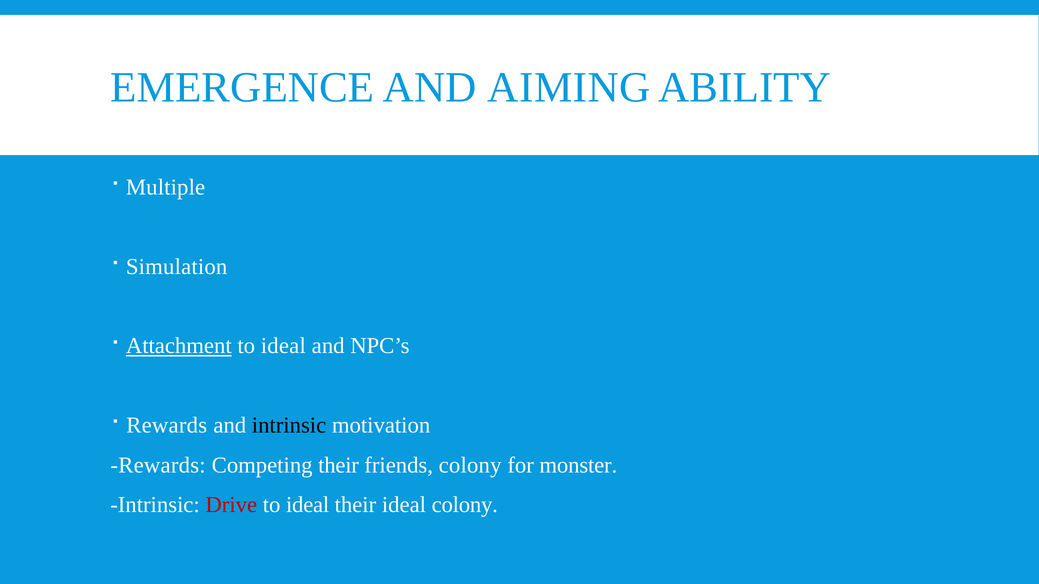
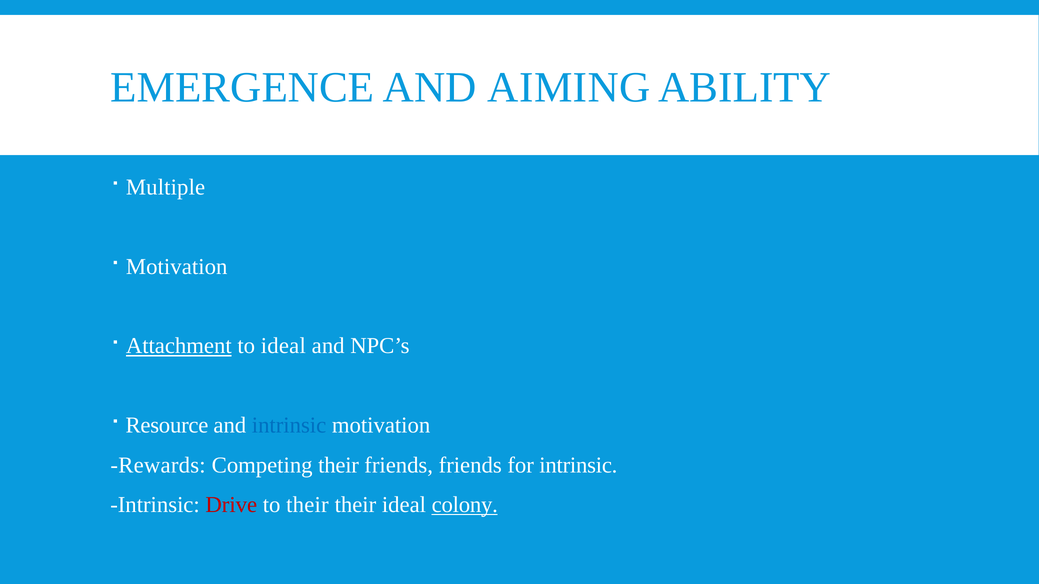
Simulation: Simulation -> Motivation (177, 267)
Rewards: Rewards -> Resource (167, 426)
intrinsic colour: black -> blue (289, 426)
friends colony: colony -> friends (470, 465)
for monster: monster -> intrinsic (578, 465)
ideal: ideal -> their (307, 505)
colony underline: none -> present (465, 505)
